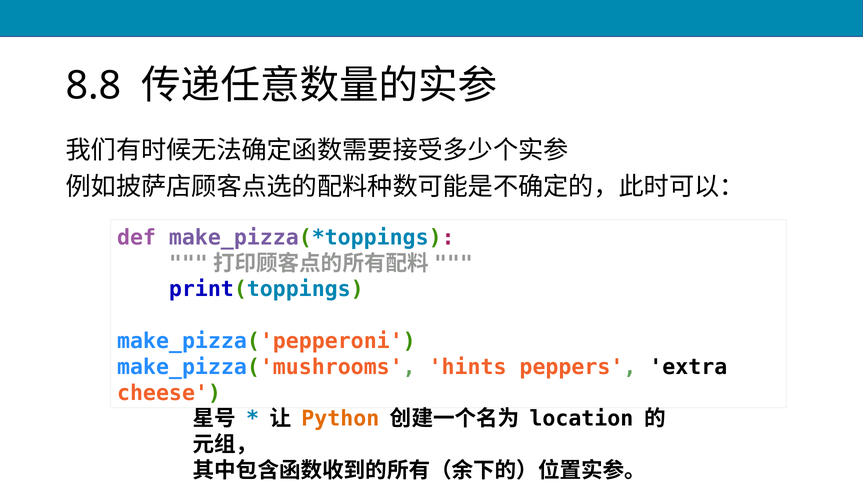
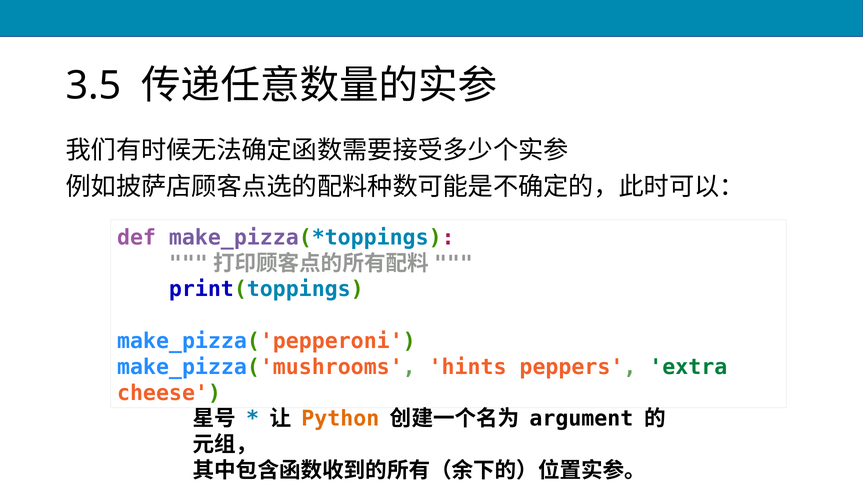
8.8: 8.8 -> 3.5 (94, 86)
extra colour: black -> green (688, 367)
location: location -> argument (581, 418)
